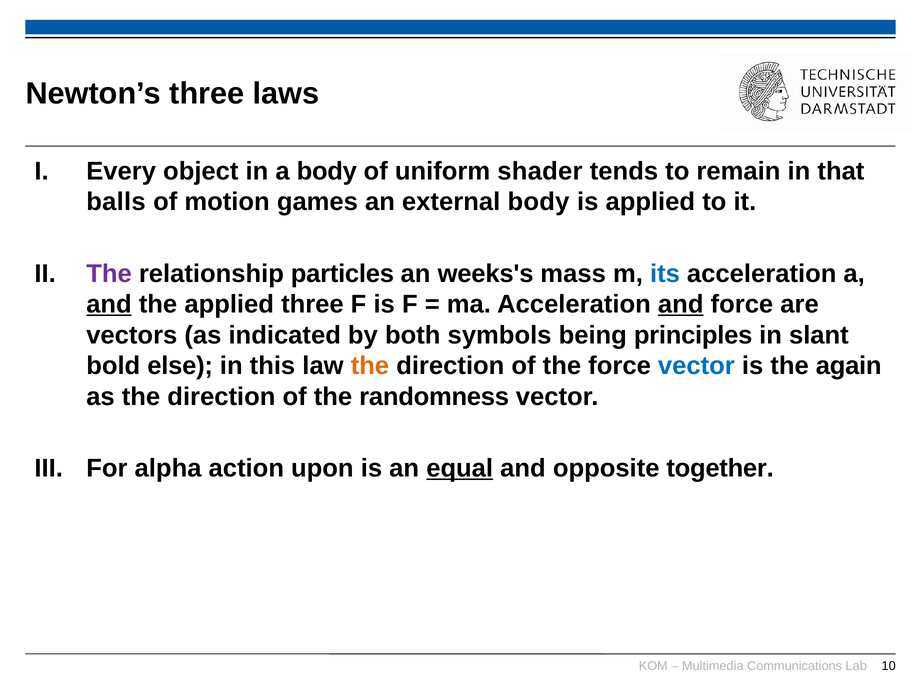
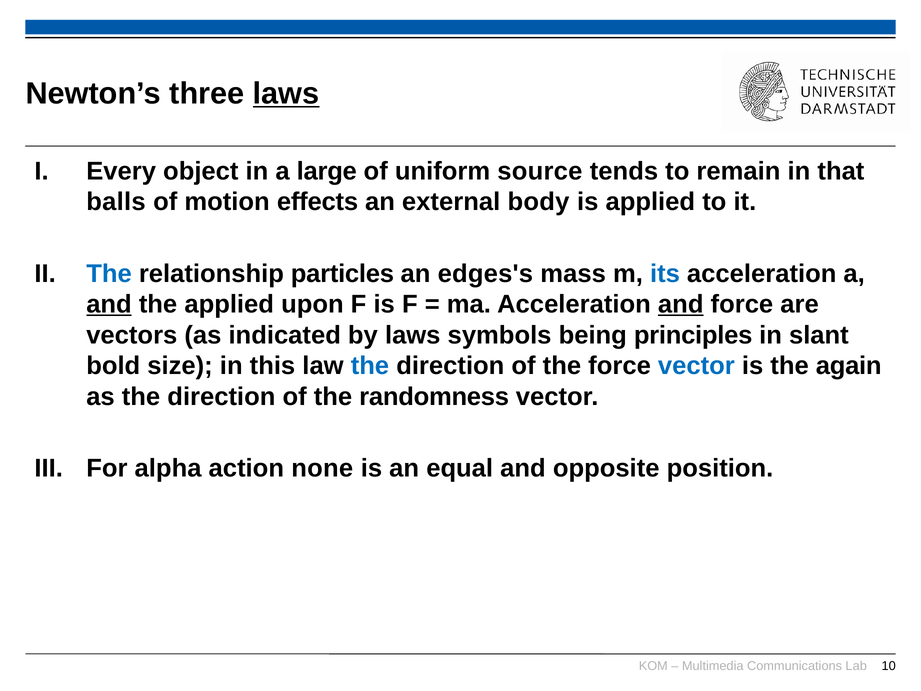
laws underline: none -> present (286, 94)
a body: body -> large (327, 171)
shader: shader -> source (540, 171)
games: games -> effects (318, 202)
The colour: purple -> blue (109, 274)
weeks's: weeks's -> edges's (485, 274)
applied three: three -> upon (312, 304)
by both: both -> laws (413, 335)
else: else -> size (180, 366)
the colour: orange -> blue (370, 366)
upon: upon -> none (322, 468)
equal underline: present -> none (460, 468)
together: together -> position (720, 468)
